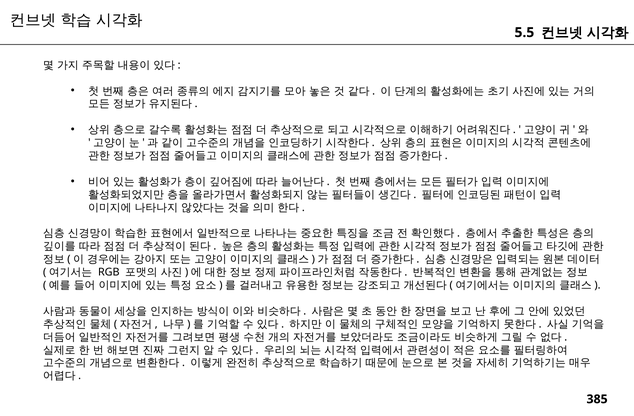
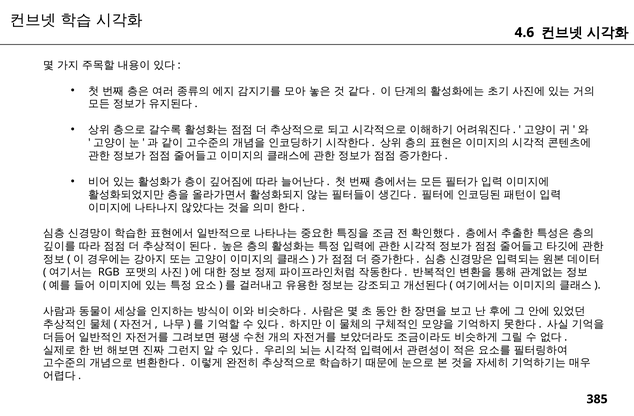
5.5: 5.5 -> 4.6 (524, 32)
